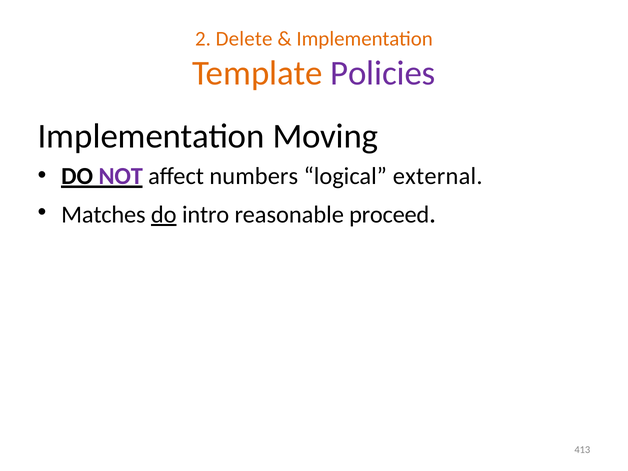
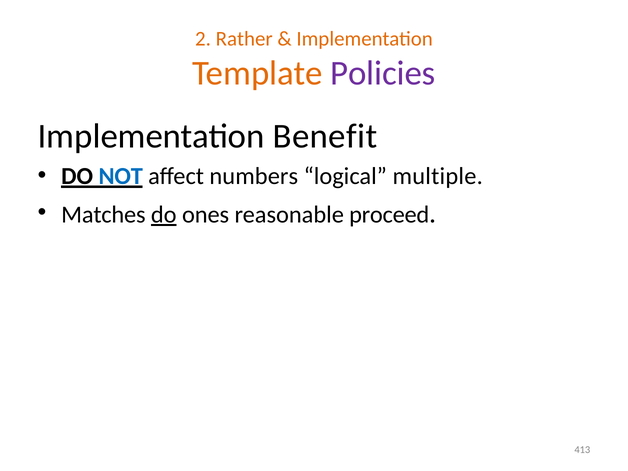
Delete: Delete -> Rather (244, 39)
Moving: Moving -> Benefit (325, 136)
NOT colour: purple -> blue (121, 176)
external: external -> multiple (438, 176)
intro: intro -> ones (206, 214)
